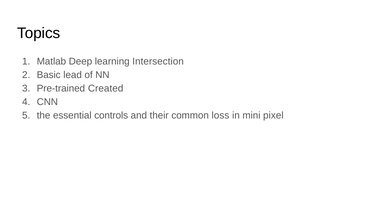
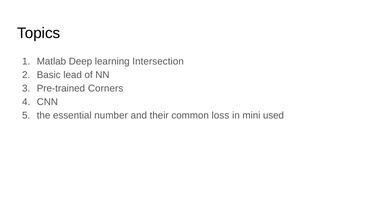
Created: Created -> Corners (106, 88)
controls: controls -> number (111, 115)
pixel: pixel -> used (273, 115)
